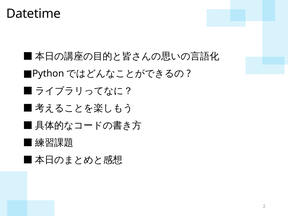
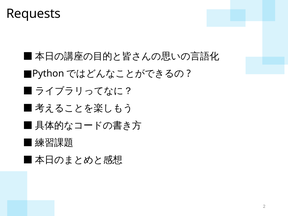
Datetime: Datetime -> Requests (34, 14)
